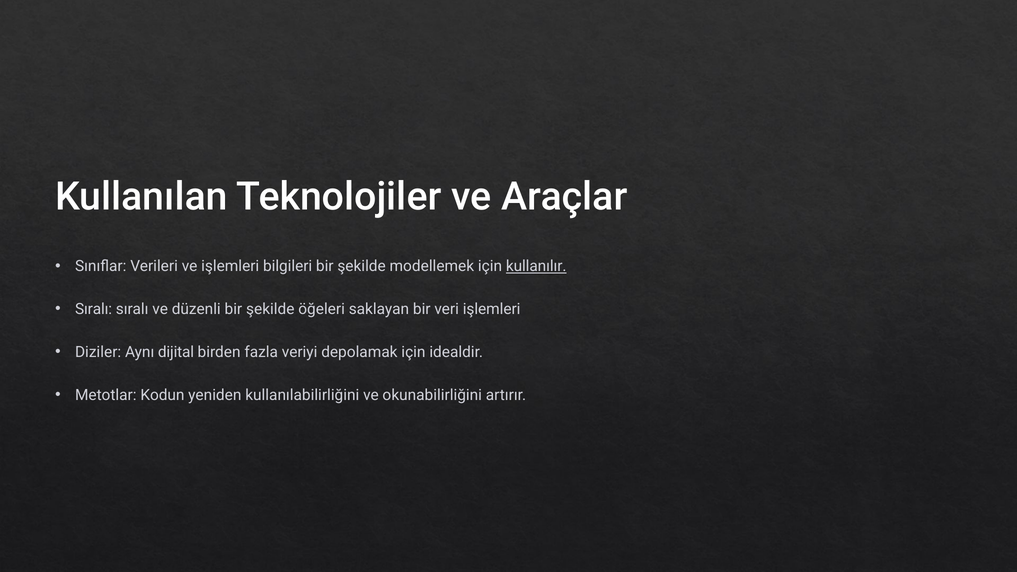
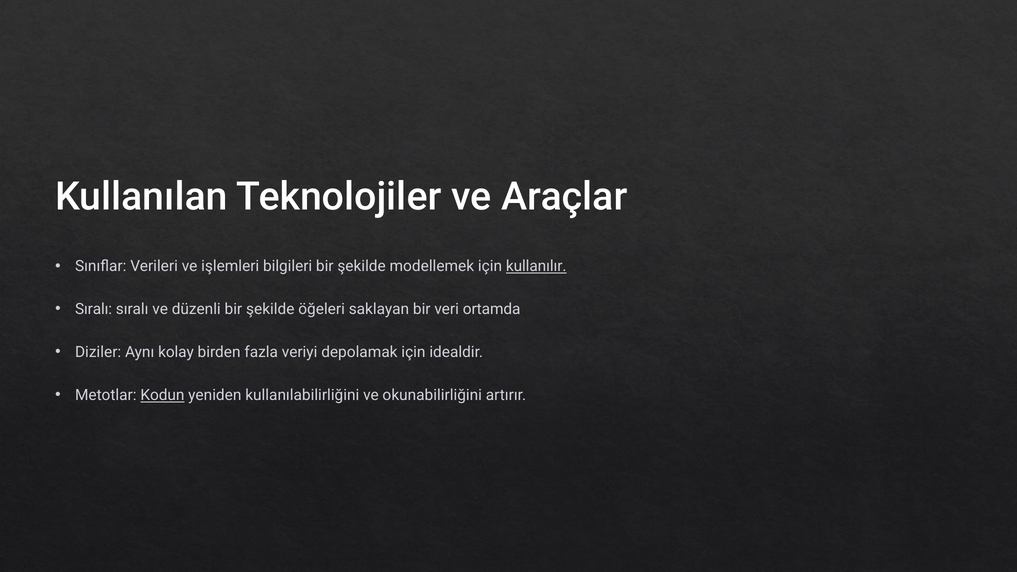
veri işlemleri: işlemleri -> ortamda (492, 309)
dijital: dijital -> kolay (176, 352)
Kodun underline: none -> present (162, 395)
